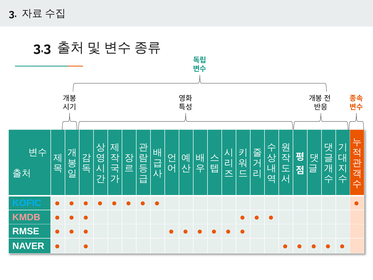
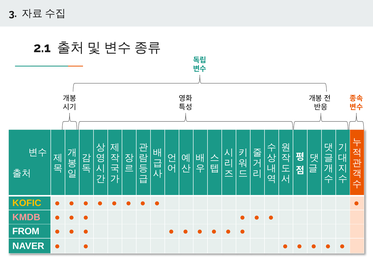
3.3: 3.3 -> 2.1 (42, 48)
KOFIC colour: light blue -> yellow (27, 203)
RMSE: RMSE -> FROM (26, 231)
